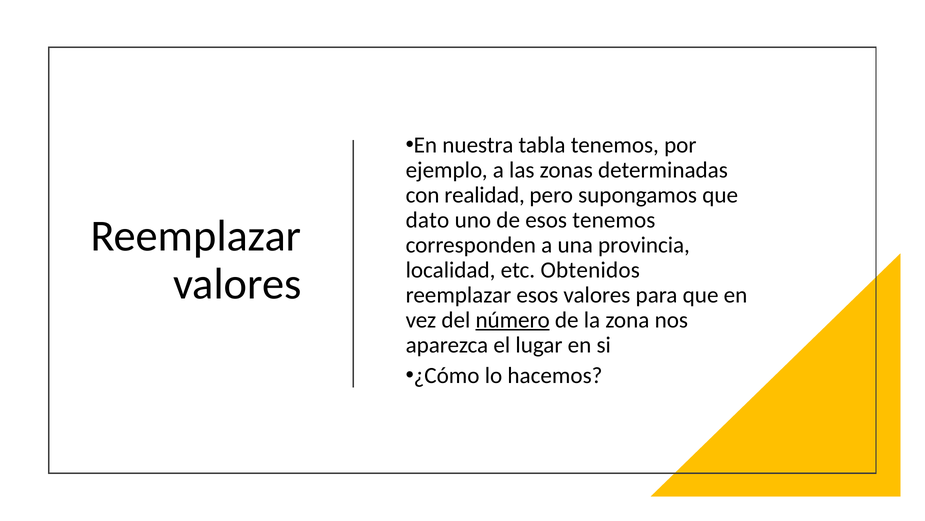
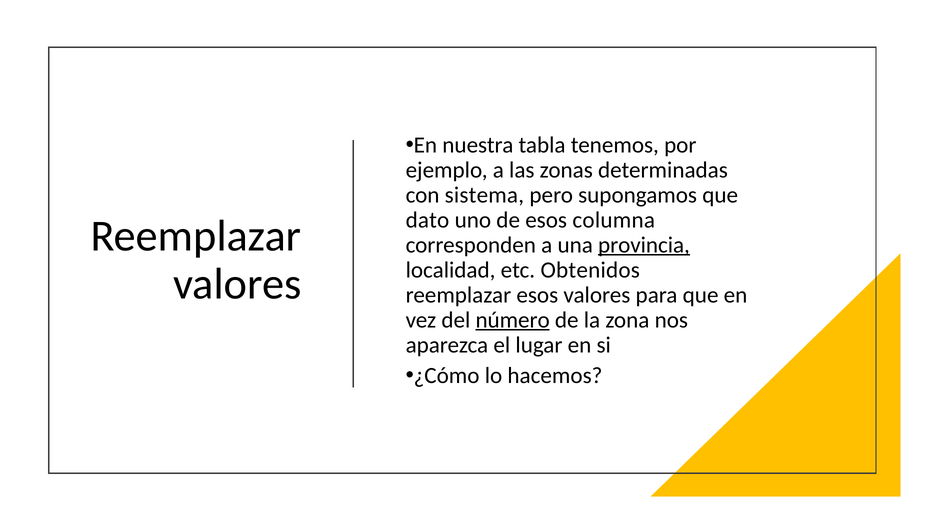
realidad: realidad -> sistema (484, 195)
esos tenemos: tenemos -> columna (614, 220)
provincia underline: none -> present (644, 245)
